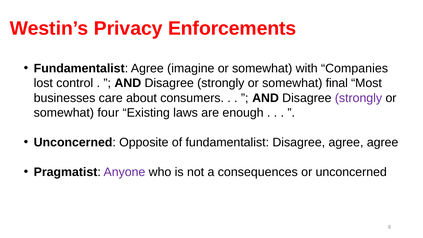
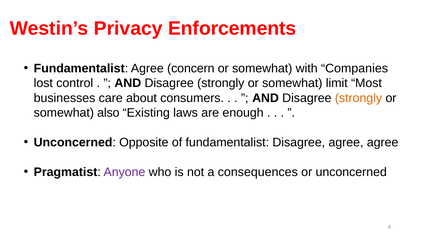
imagine: imagine -> concern (191, 68)
final: final -> limit (337, 83)
strongly colour: purple -> orange (358, 98)
four: four -> also (108, 113)
